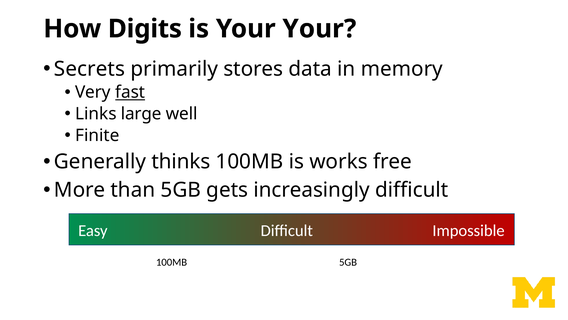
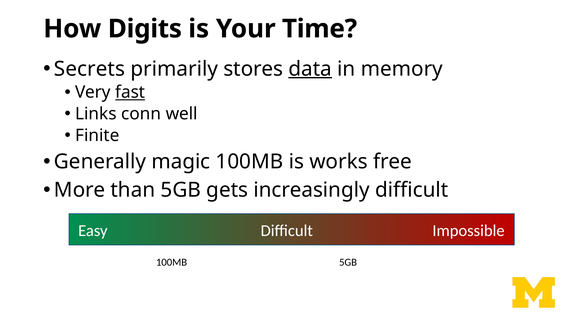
Your Your: Your -> Time (320, 29)
data underline: none -> present (310, 69)
large: large -> conn (141, 114)
thinks: thinks -> magic (181, 161)
